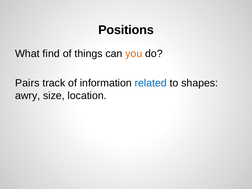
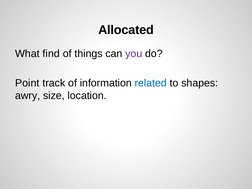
Positions: Positions -> Allocated (126, 30)
you colour: orange -> purple (134, 54)
Pairs: Pairs -> Point (27, 83)
